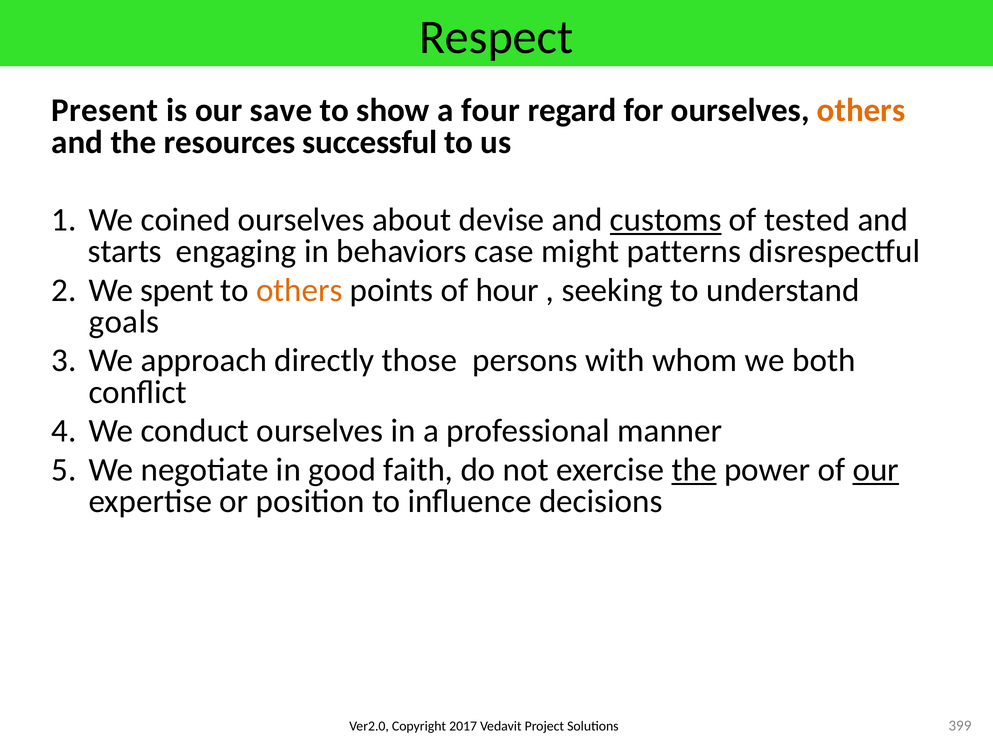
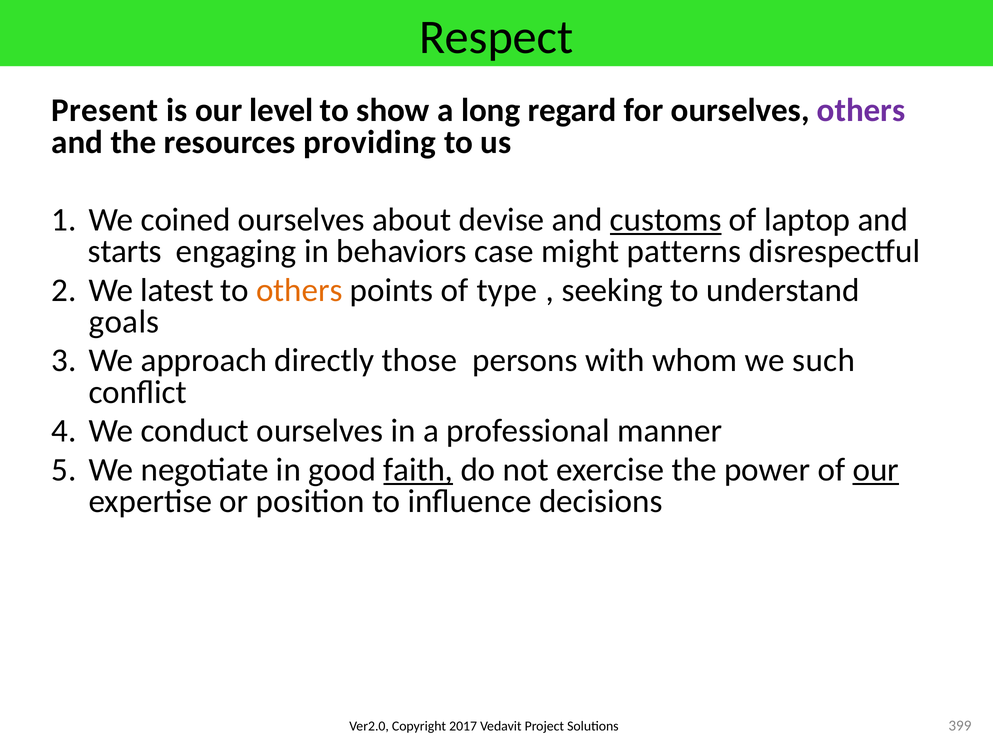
save: save -> level (281, 110)
four: four -> long (491, 110)
others colour: orange -> purple (861, 110)
successful: successful -> providing (370, 142)
tested: tested -> laptop (807, 220)
spent: spent -> latest (177, 290)
hour: hour -> type (507, 290)
both: both -> such (824, 360)
faith underline: none -> present (418, 470)
the underline: present -> none (694, 470)
